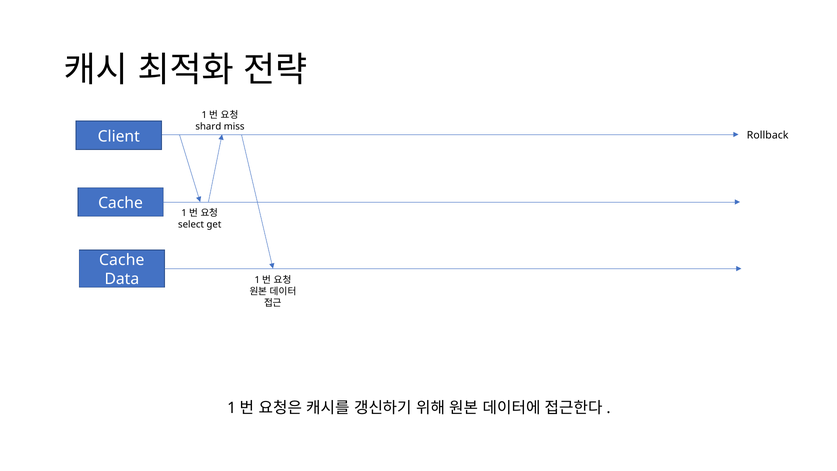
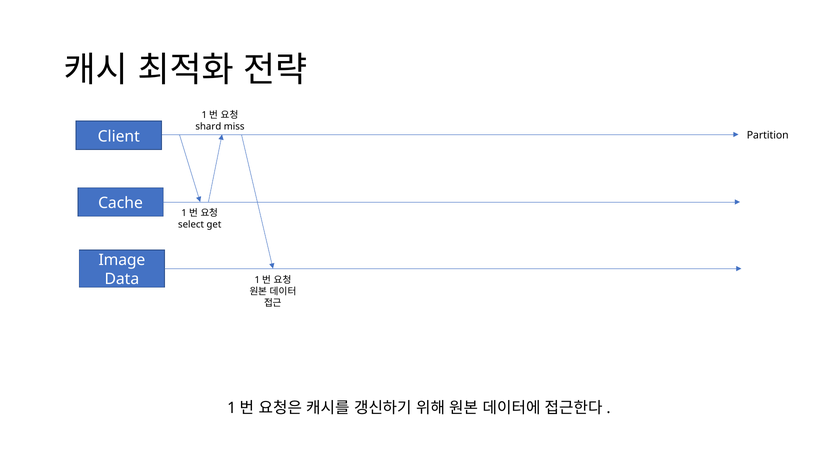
Rollback: Rollback -> Partition (768, 135)
Cache: Cache -> Image (122, 260)
